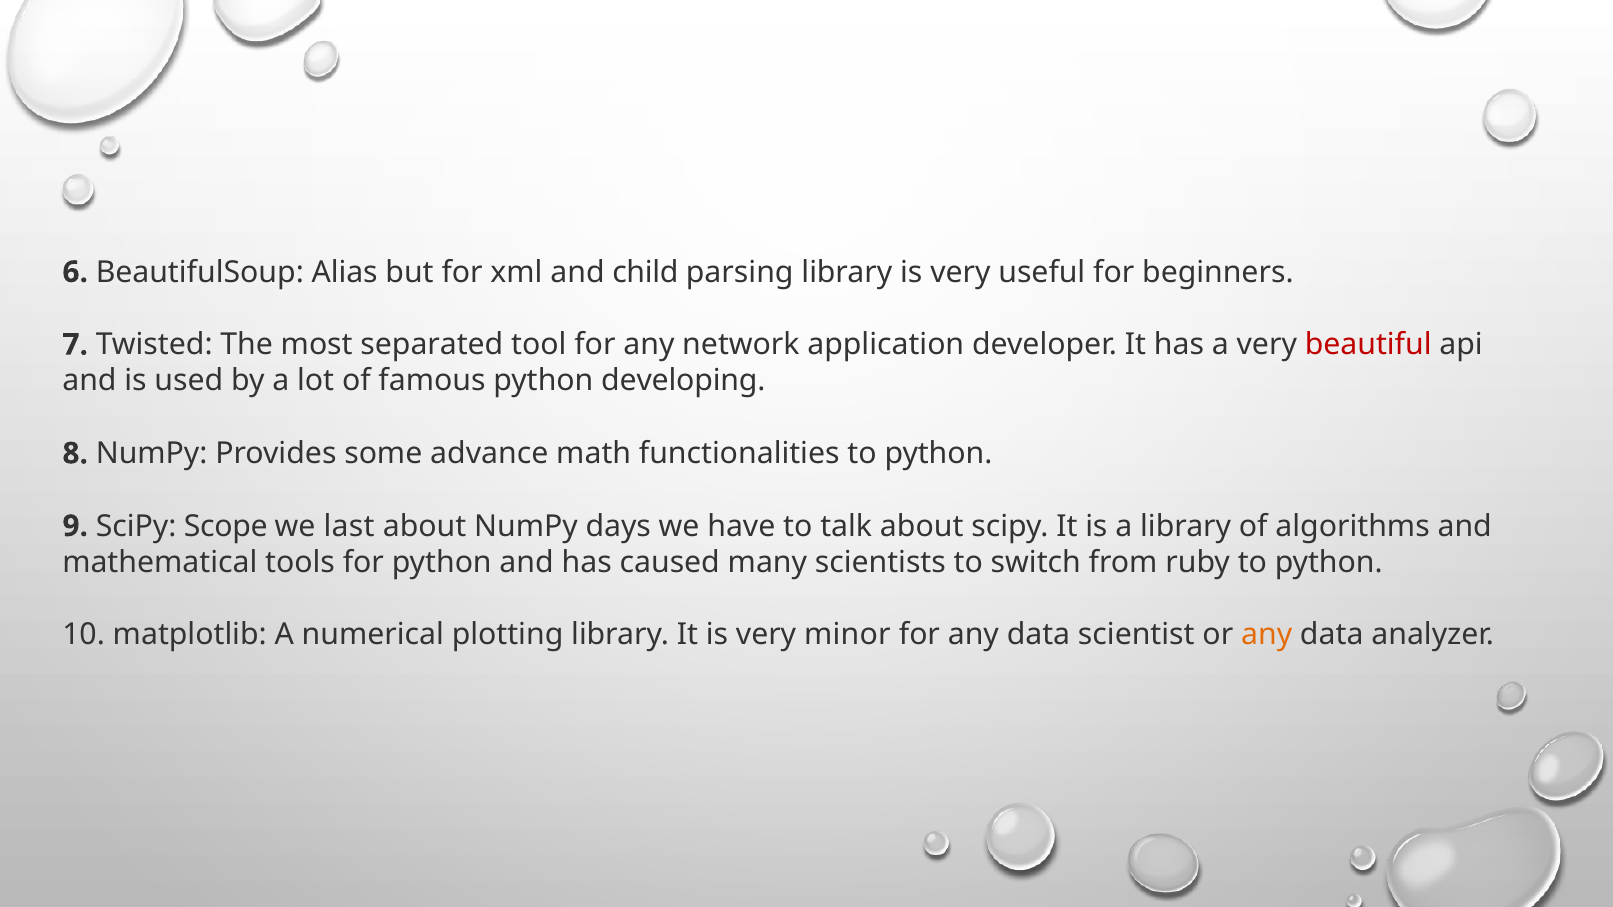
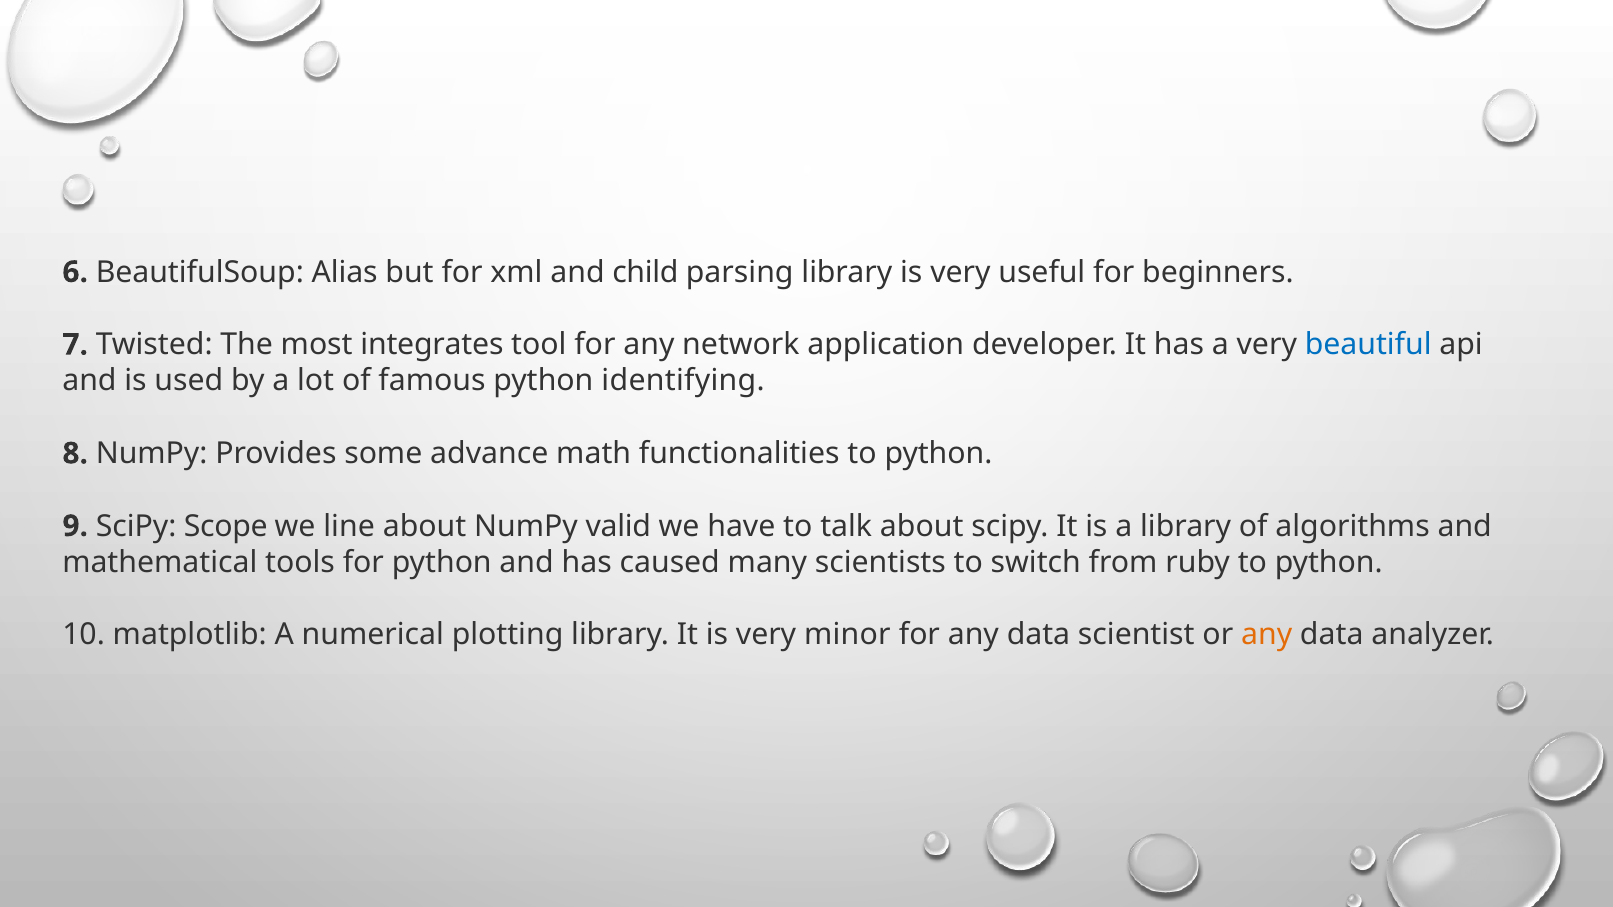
separated: separated -> integrates (432, 345)
beautiful colour: red -> blue (1368, 345)
developing: developing -> identifying (683, 381)
last: last -> line (349, 526)
days: days -> valid (618, 526)
